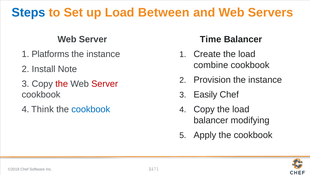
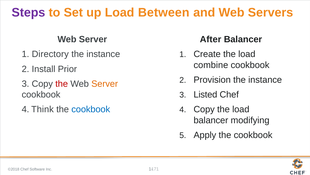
Steps colour: blue -> purple (28, 12)
Time: Time -> After (211, 39)
Platforms: Platforms -> Directory (50, 54)
Note: Note -> Prior (67, 69)
Server colour: red -> orange (105, 83)
Easily: Easily -> Listed (205, 94)
